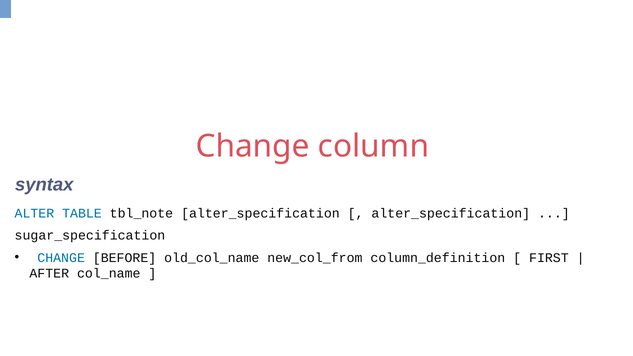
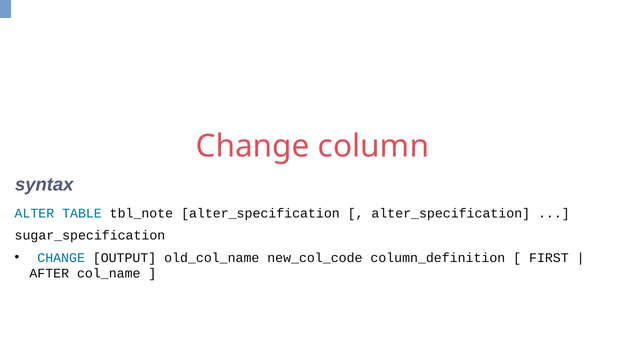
BEFORE: BEFORE -> OUTPUT (125, 258)
new_col_from: new_col_from -> new_col_code (315, 258)
